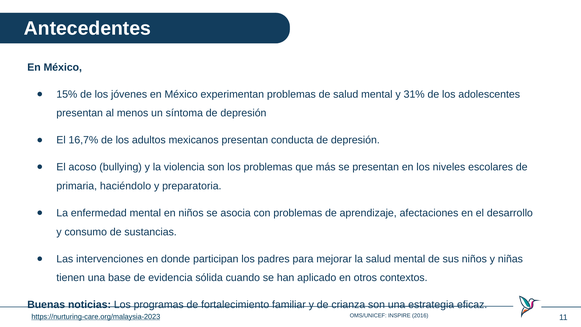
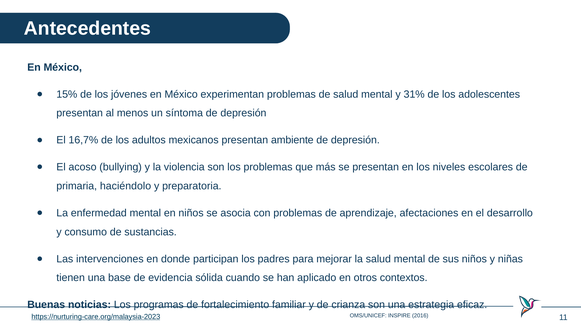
conducta: conducta -> ambiente (292, 140)
